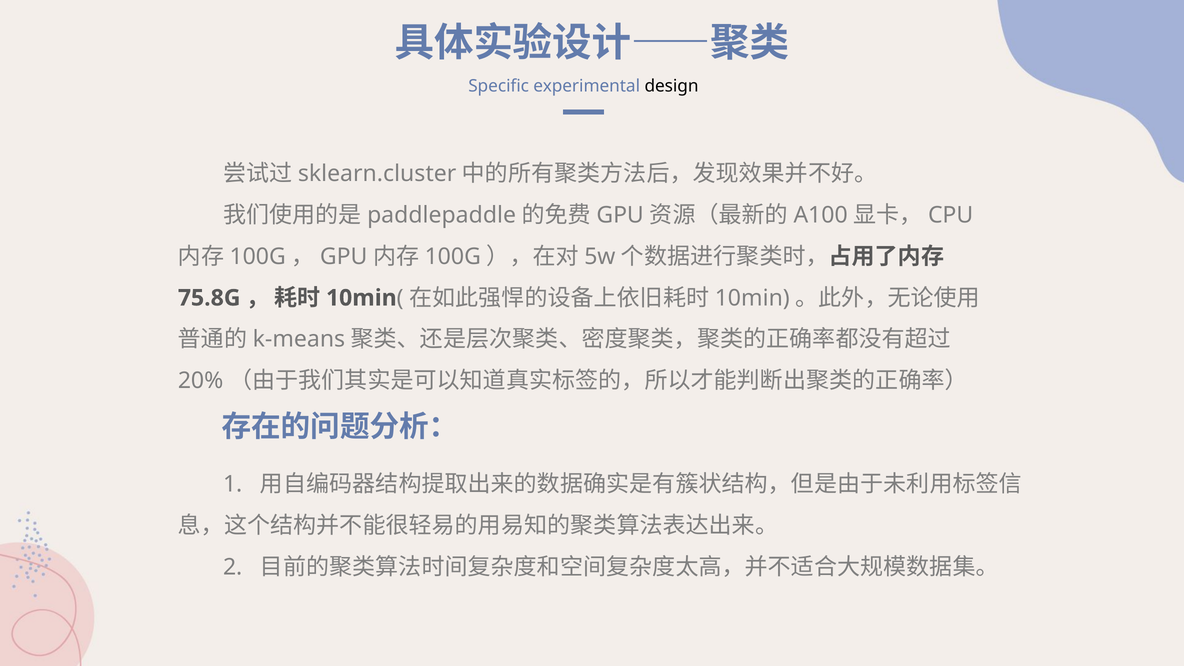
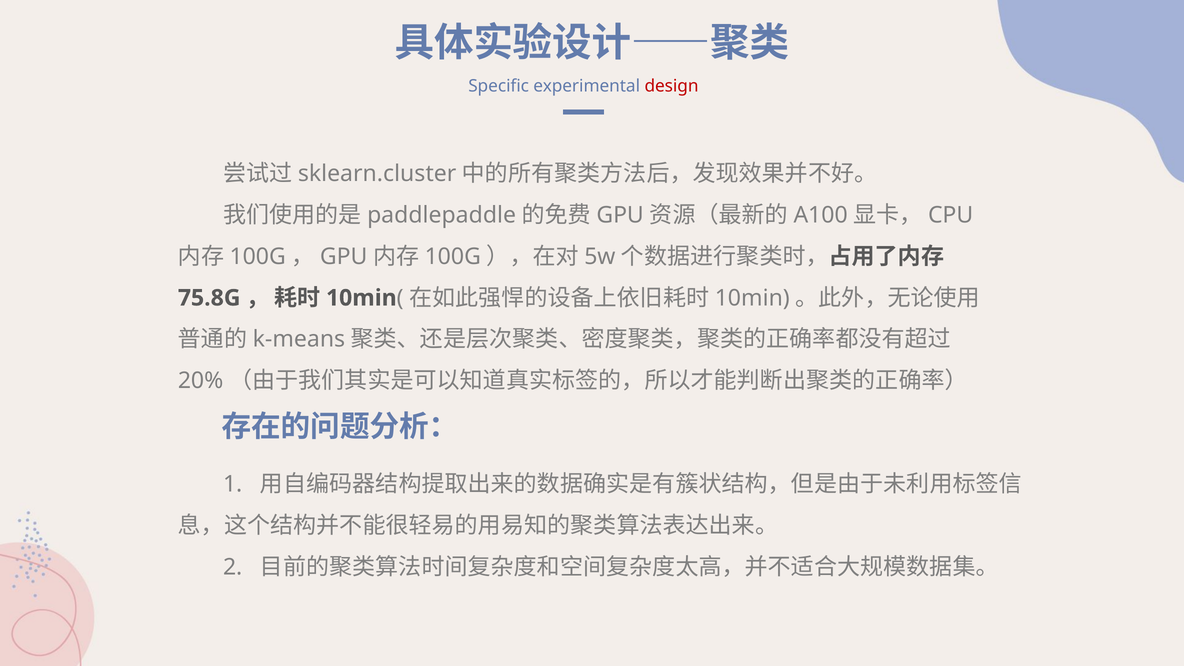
design colour: black -> red (672, 86)
